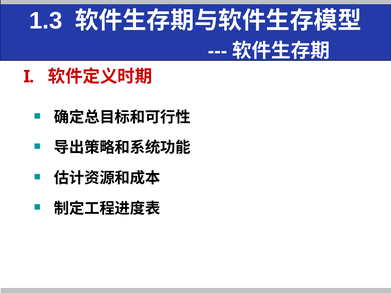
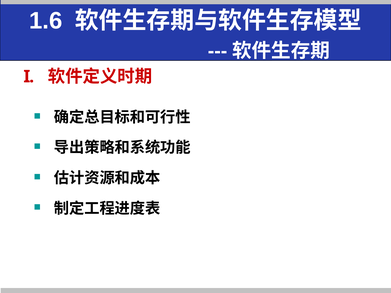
1.3: 1.3 -> 1.6 (46, 21)
